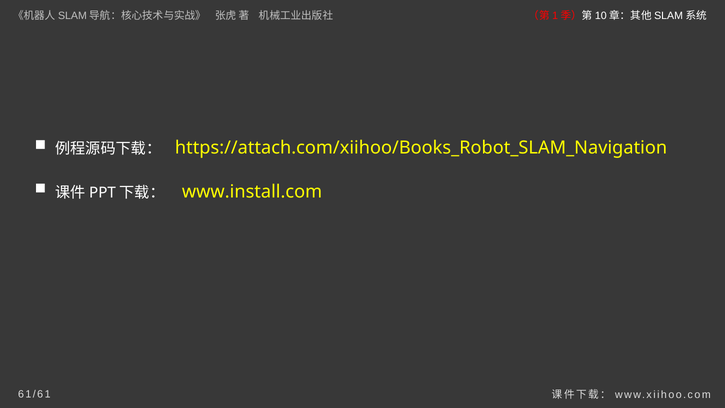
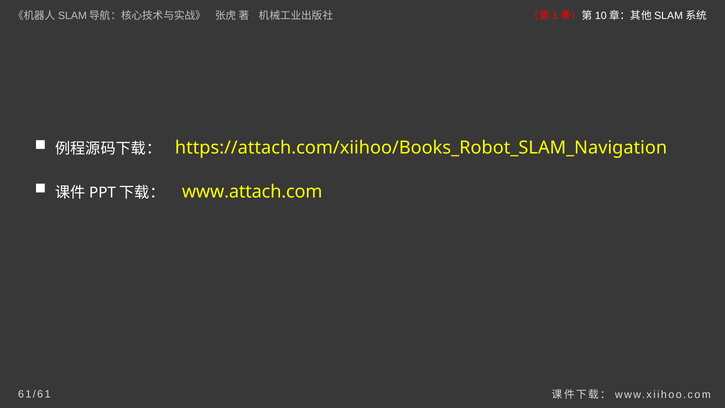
www.install.com: www.install.com -> www.attach.com (252, 191)
